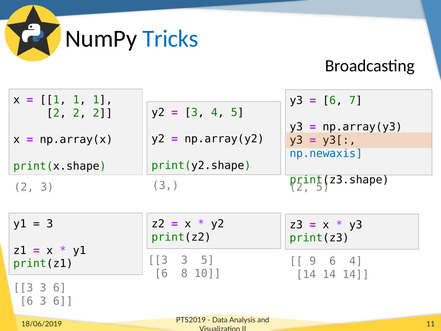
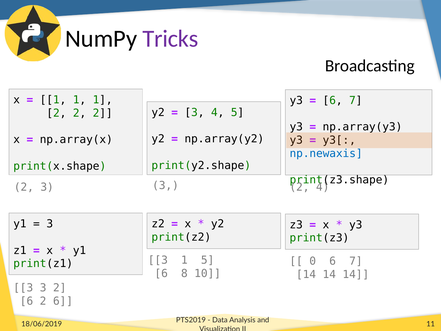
Tricks colour: blue -> purple (170, 39)
2 5: 5 -> 4 (323, 187)
3: 3 -> 1 (184, 260)
9: 9 -> 0 (313, 261)
4: 4 -> 7 (356, 261)
3 3 6: 6 -> 2 (60, 288)
3: 3 -> 2 (43, 301)
